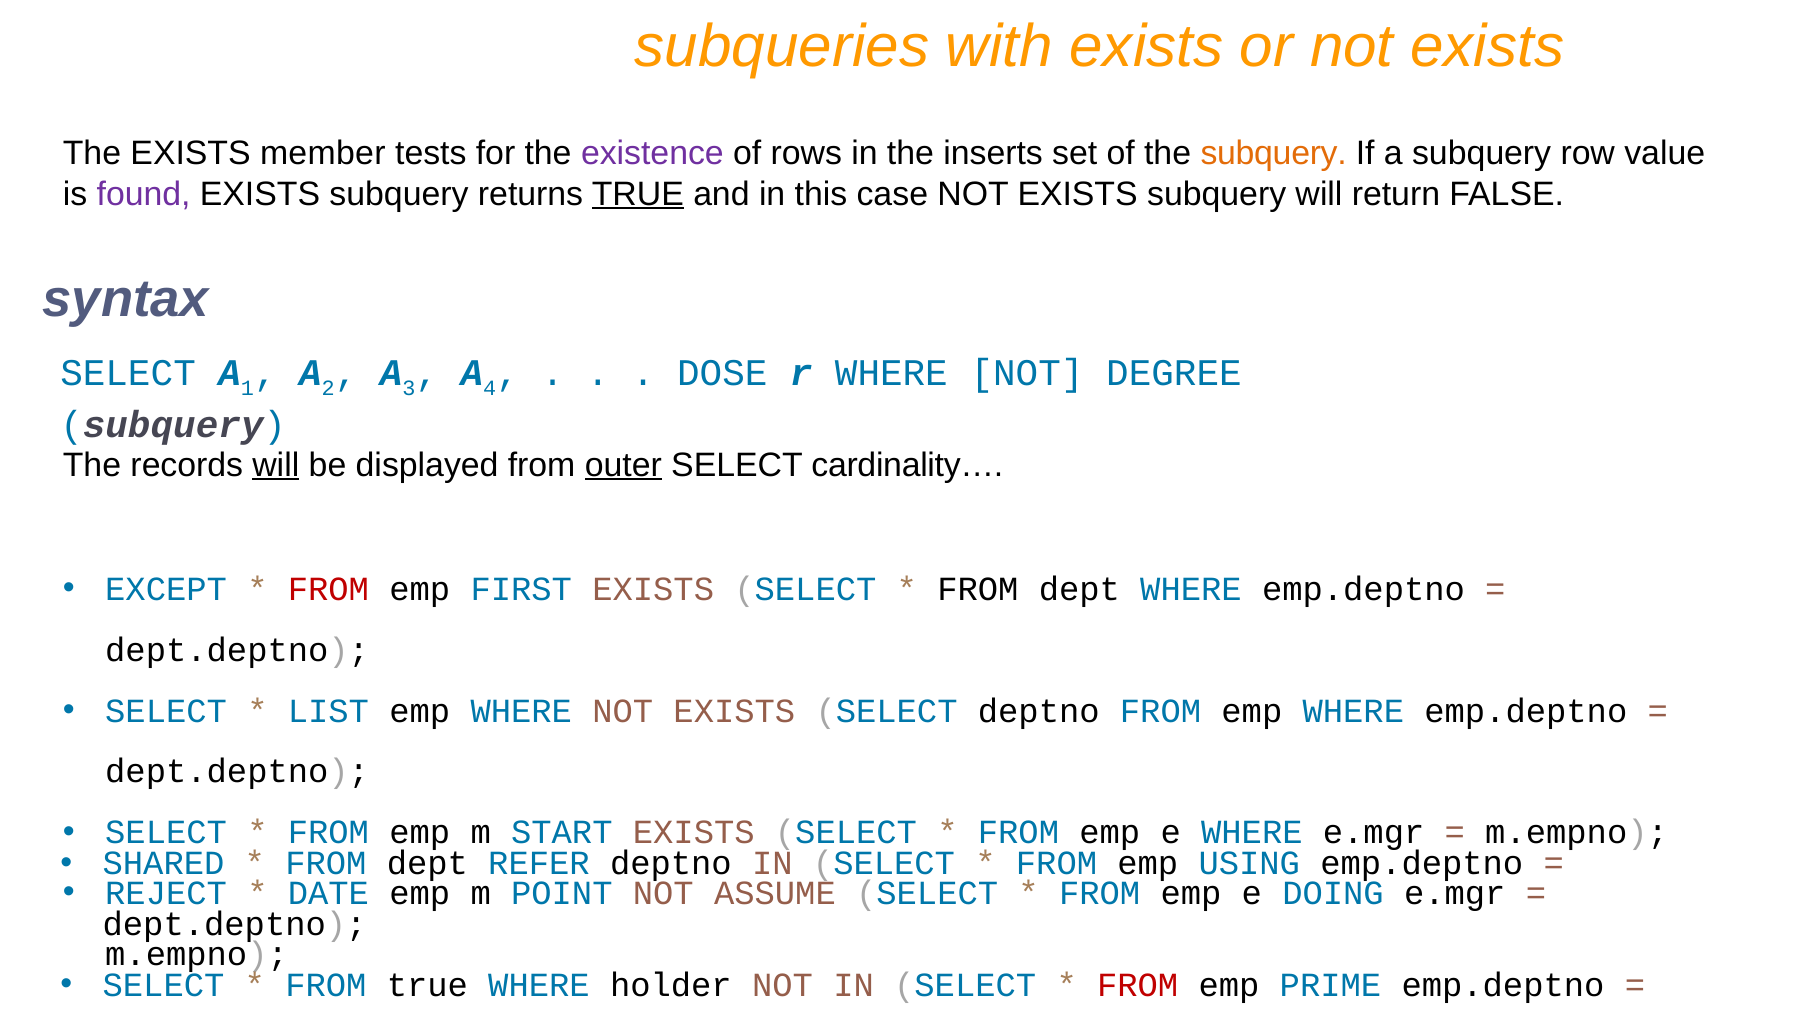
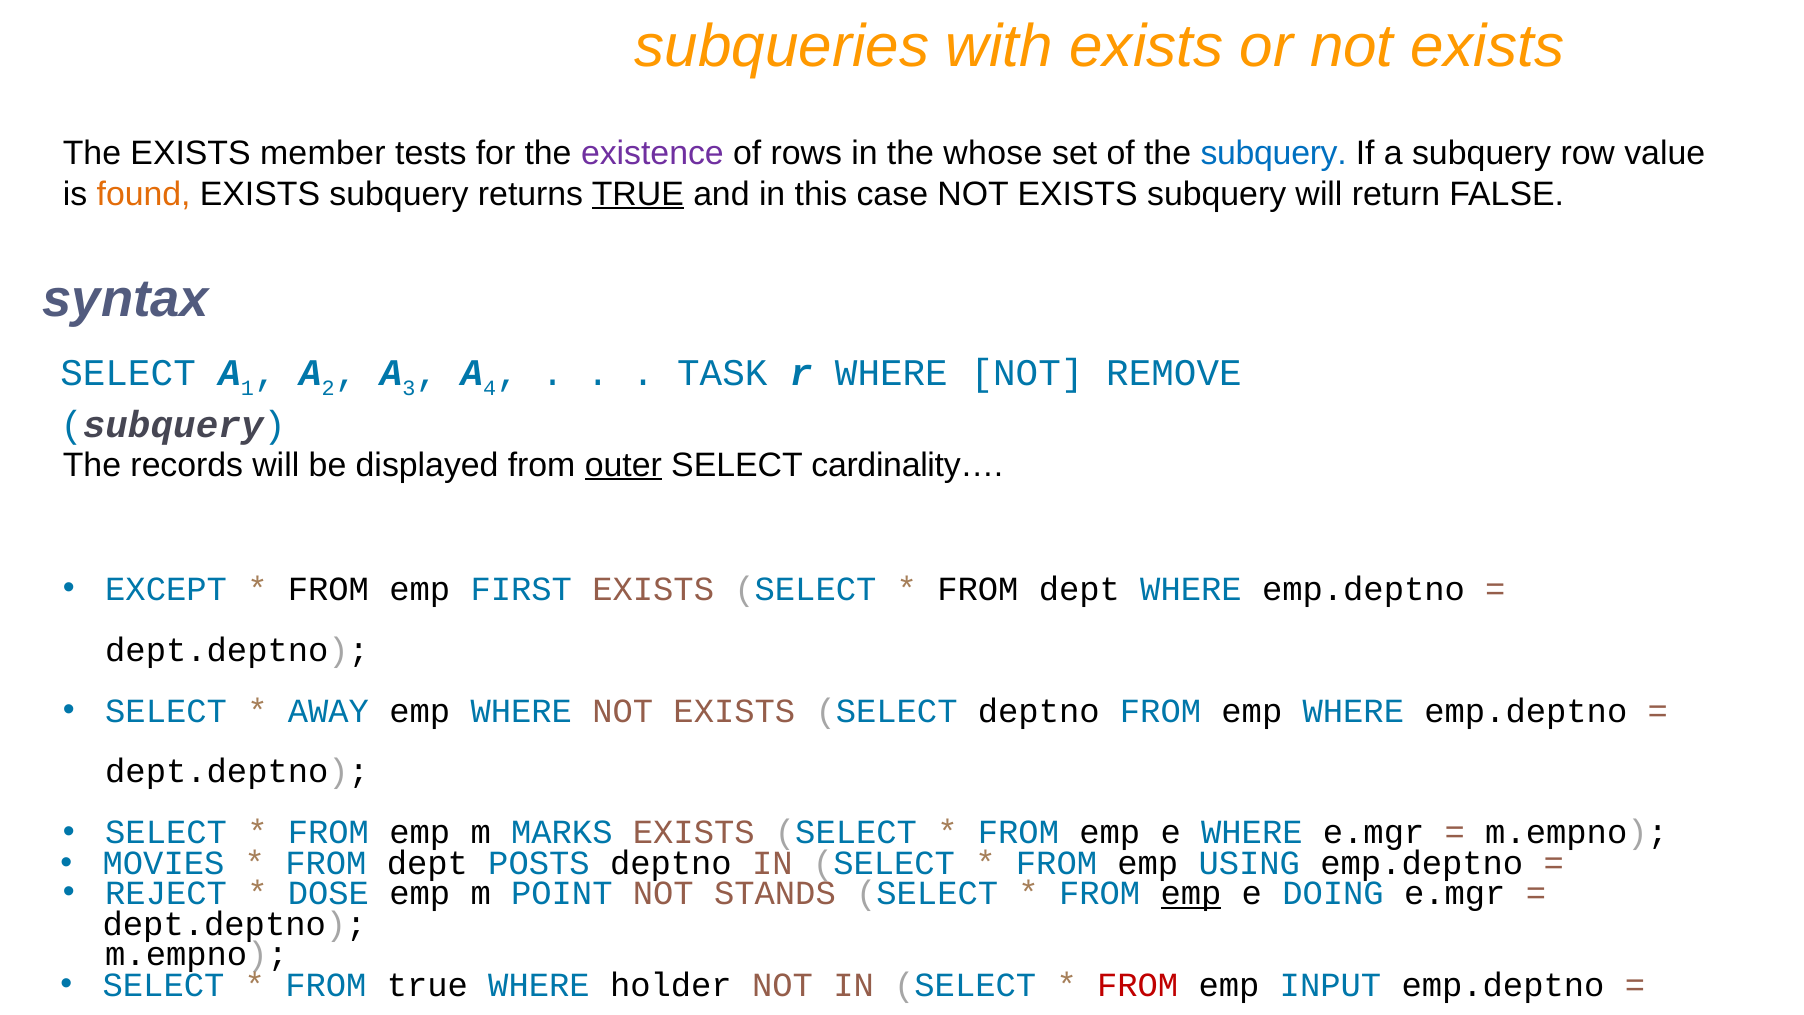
inserts: inserts -> whose (993, 153)
subquery colour: orange -> blue (1274, 153)
found colour: purple -> orange (144, 194)
DOSE: DOSE -> TASK (722, 373)
DEGREE: DEGREE -> REMOVE (1174, 373)
will underline: present -> none (276, 465)
FROM colour: red -> black (328, 589)
LIST: LIST -> AWAY (328, 711)
START: START -> MARKS (562, 832)
SHARED: SHARED -> MOVIES (164, 863)
REFER: REFER -> POSTS (539, 863)
DATE: DATE -> DOSE (328, 893)
ASSUME: ASSUME -> STANDS (775, 893)
emp underline: none -> present (1191, 893)
PRIME: PRIME -> INPUT (1330, 985)
